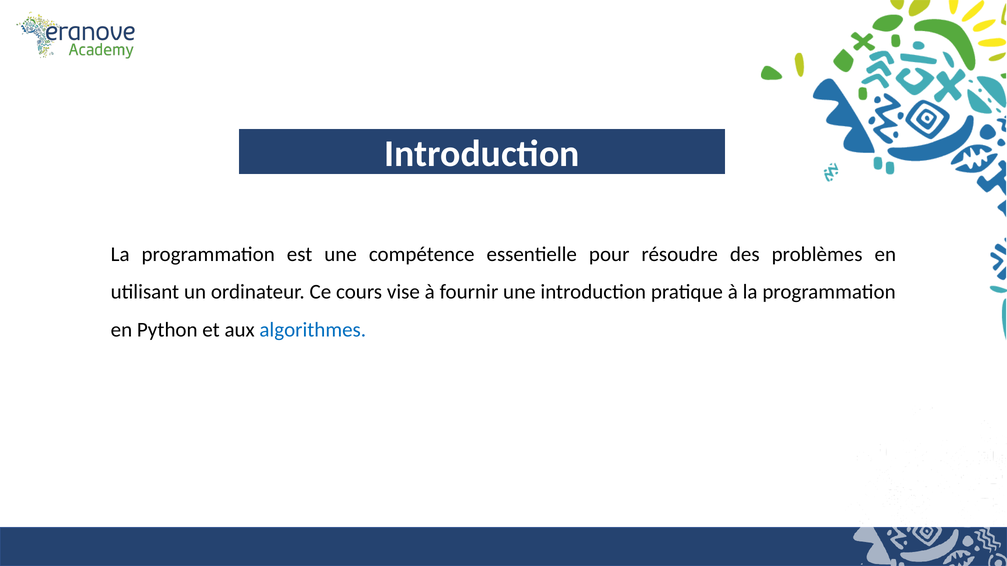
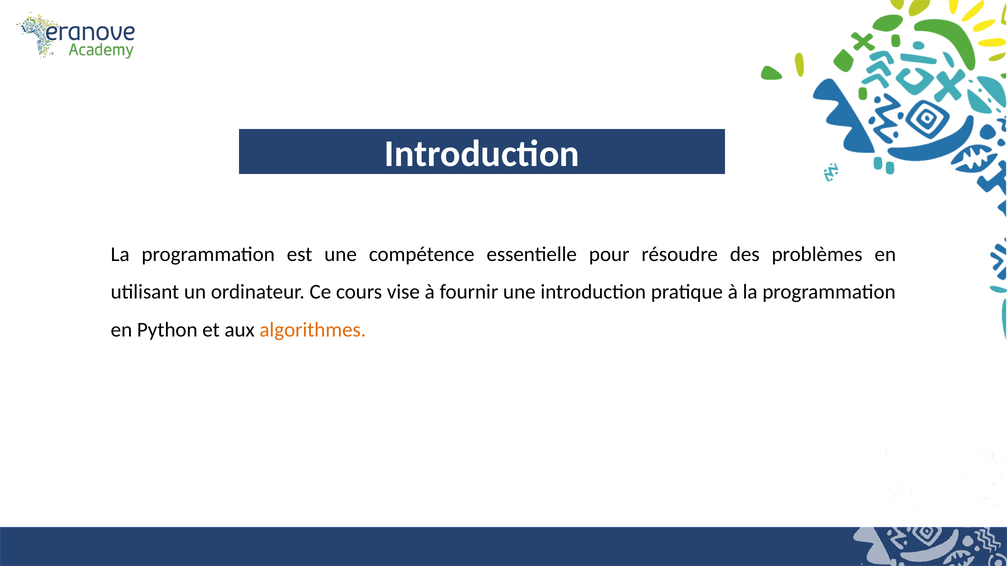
algorithmes colour: blue -> orange (313, 330)
